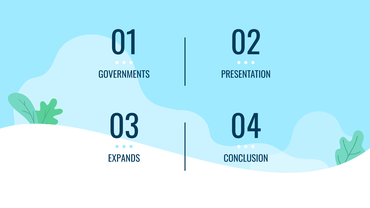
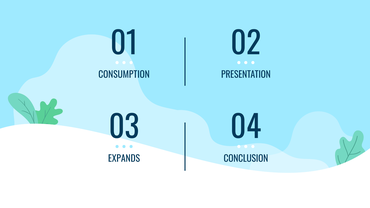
GOVERNMENTS: GOVERNMENTS -> CONSUMPTION (124, 75)
